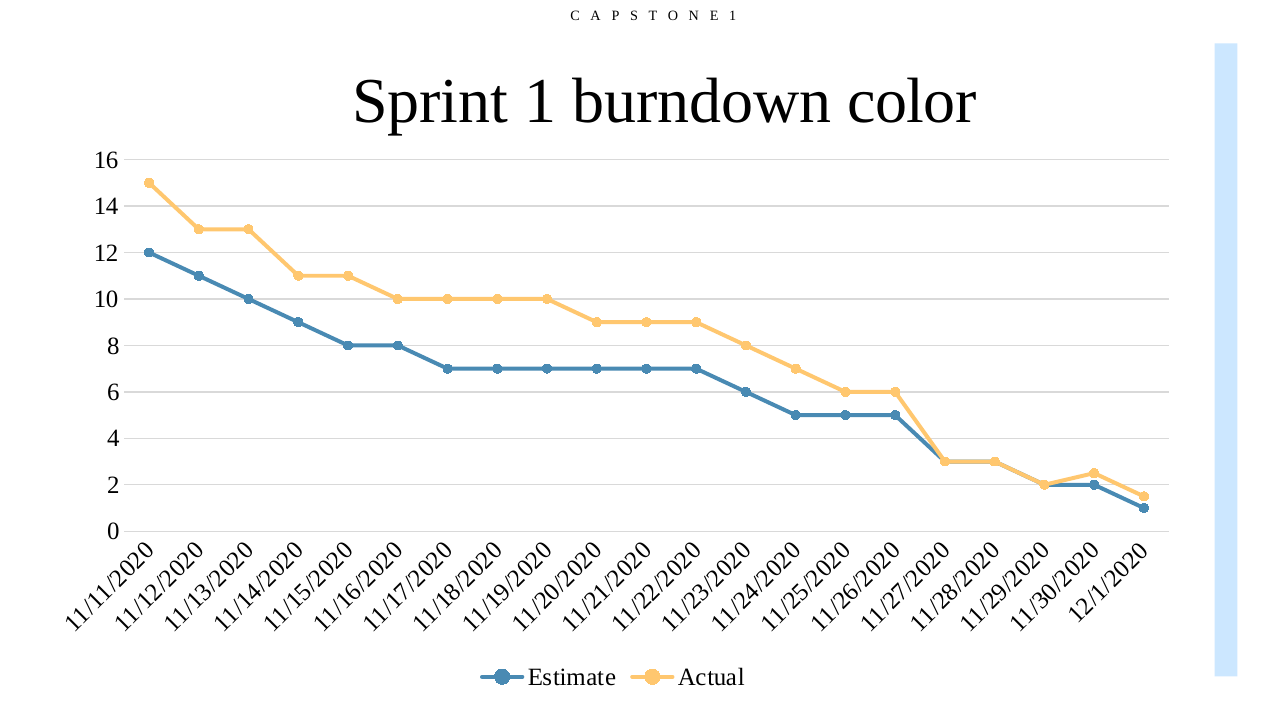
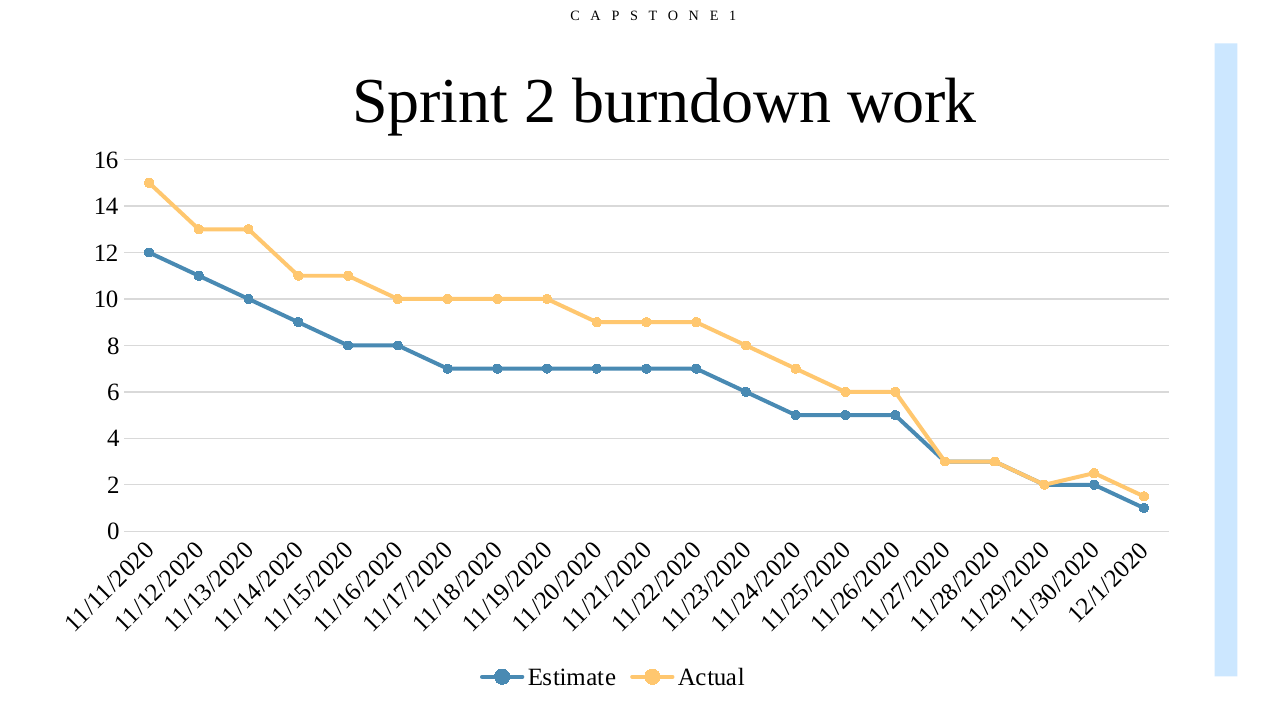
Sprint 1: 1 -> 2 (540, 102)
color: color -> work (912, 102)
